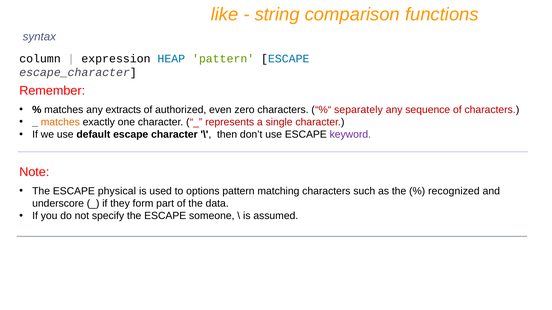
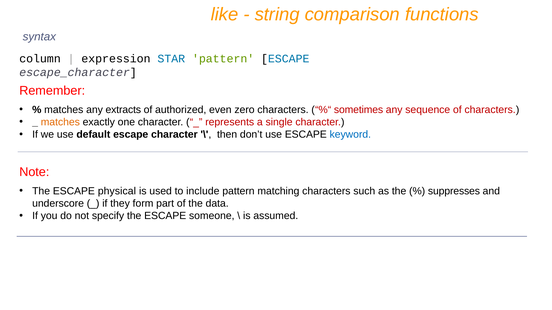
HEAP: HEAP -> STAR (171, 59)
separately: separately -> sometimes (359, 110)
keyword colour: purple -> blue (350, 135)
options: options -> include (203, 191)
recognized: recognized -> suppresses (454, 191)
